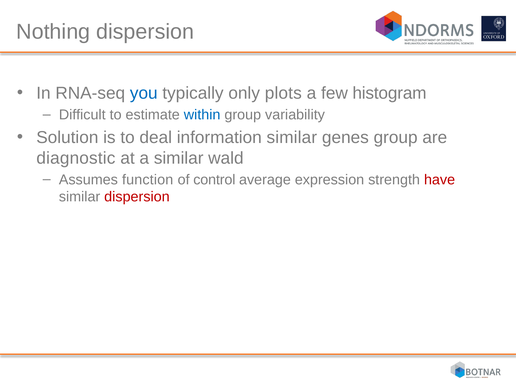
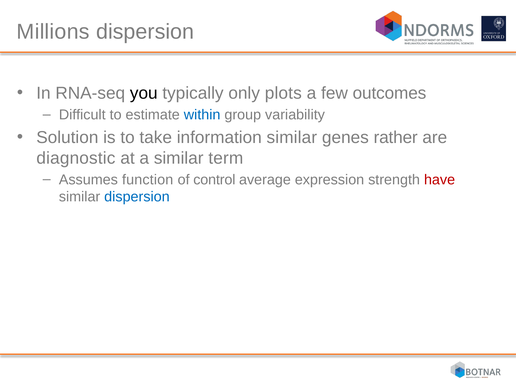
Nothing: Nothing -> Millions (53, 32)
you colour: blue -> black (144, 93)
histogram: histogram -> outcomes (389, 93)
deal: deal -> take (156, 137)
genes group: group -> rather (396, 137)
wald: wald -> term (226, 158)
dispersion colour: red -> blue (137, 197)
